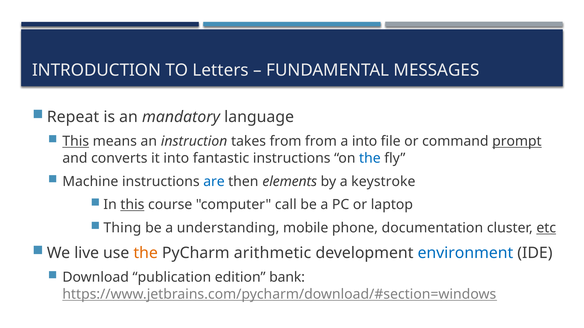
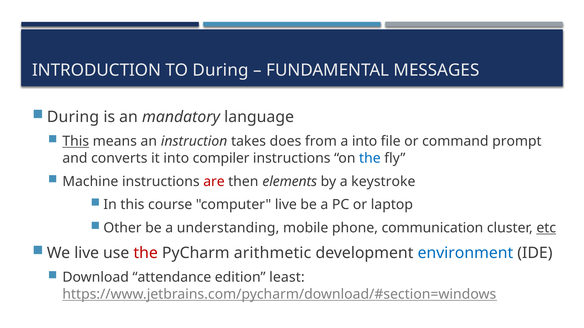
TO Letters: Letters -> During (221, 70)
Repeat: Repeat -> During (73, 117)
takes from: from -> does (285, 142)
prompt underline: present -> none (517, 142)
fantastic: fantastic -> compiler (221, 158)
are colour: blue -> red (214, 182)
this underline: present -> none (132, 205)
computer call: call -> live (286, 205)
Thing: Thing -> Other (122, 228)
documentation: documentation -> communication (432, 228)
the colour: orange -> red (146, 253)
publication: publication -> attendance (172, 278)
bank: bank -> least (287, 278)
